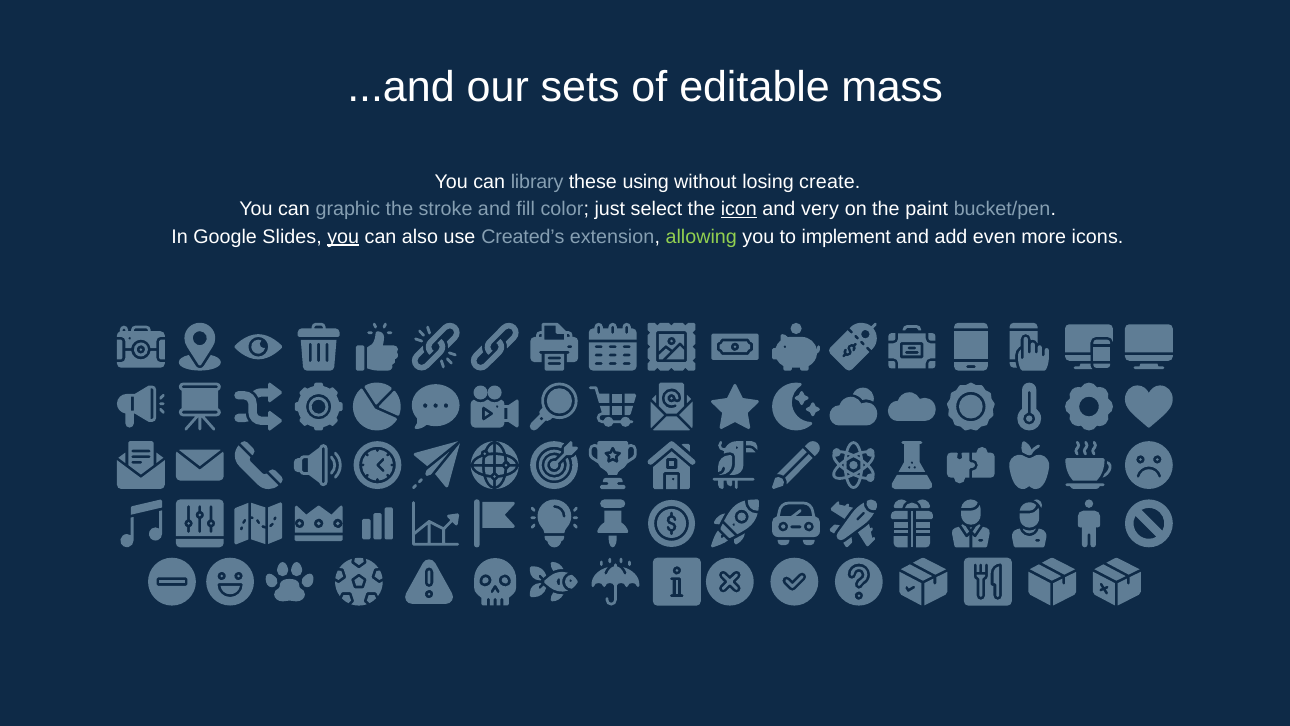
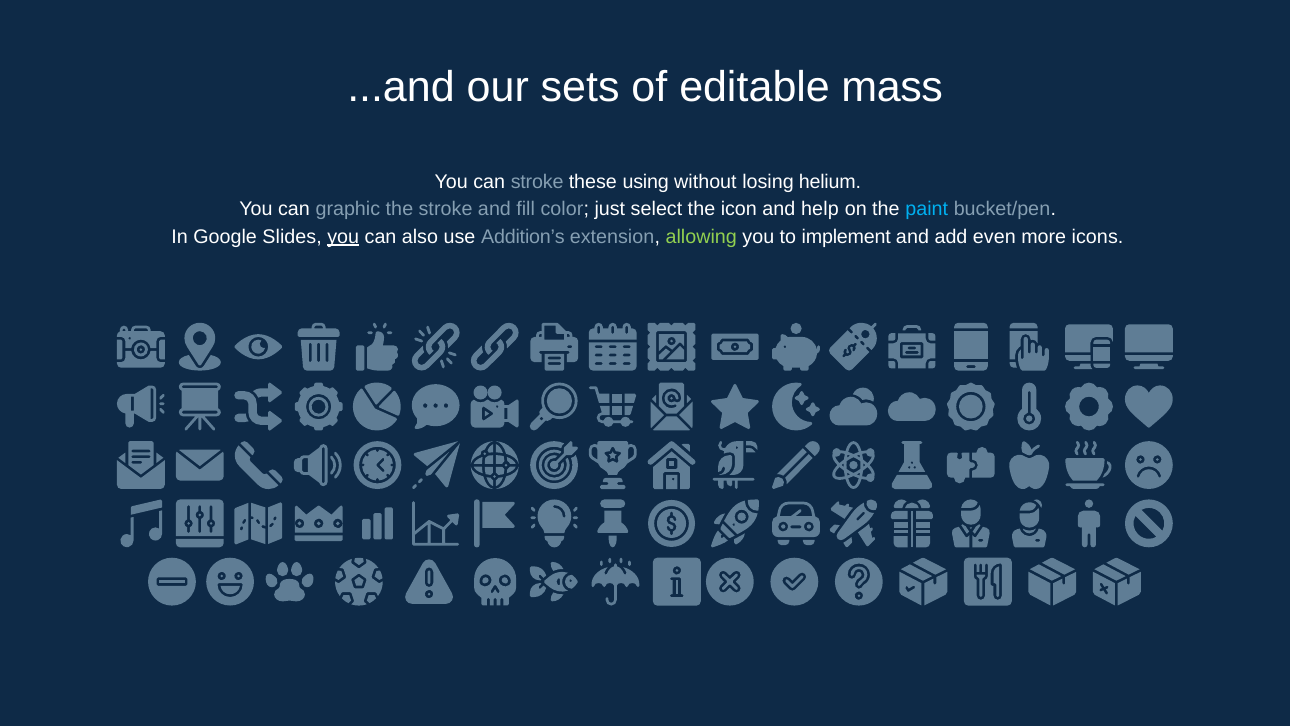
can library: library -> stroke (537, 182)
create: create -> helium (830, 182)
icon underline: present -> none (739, 209)
very: very -> help (820, 209)
paint colour: white -> light blue (927, 209)
Created’s: Created’s -> Addition’s (523, 236)
